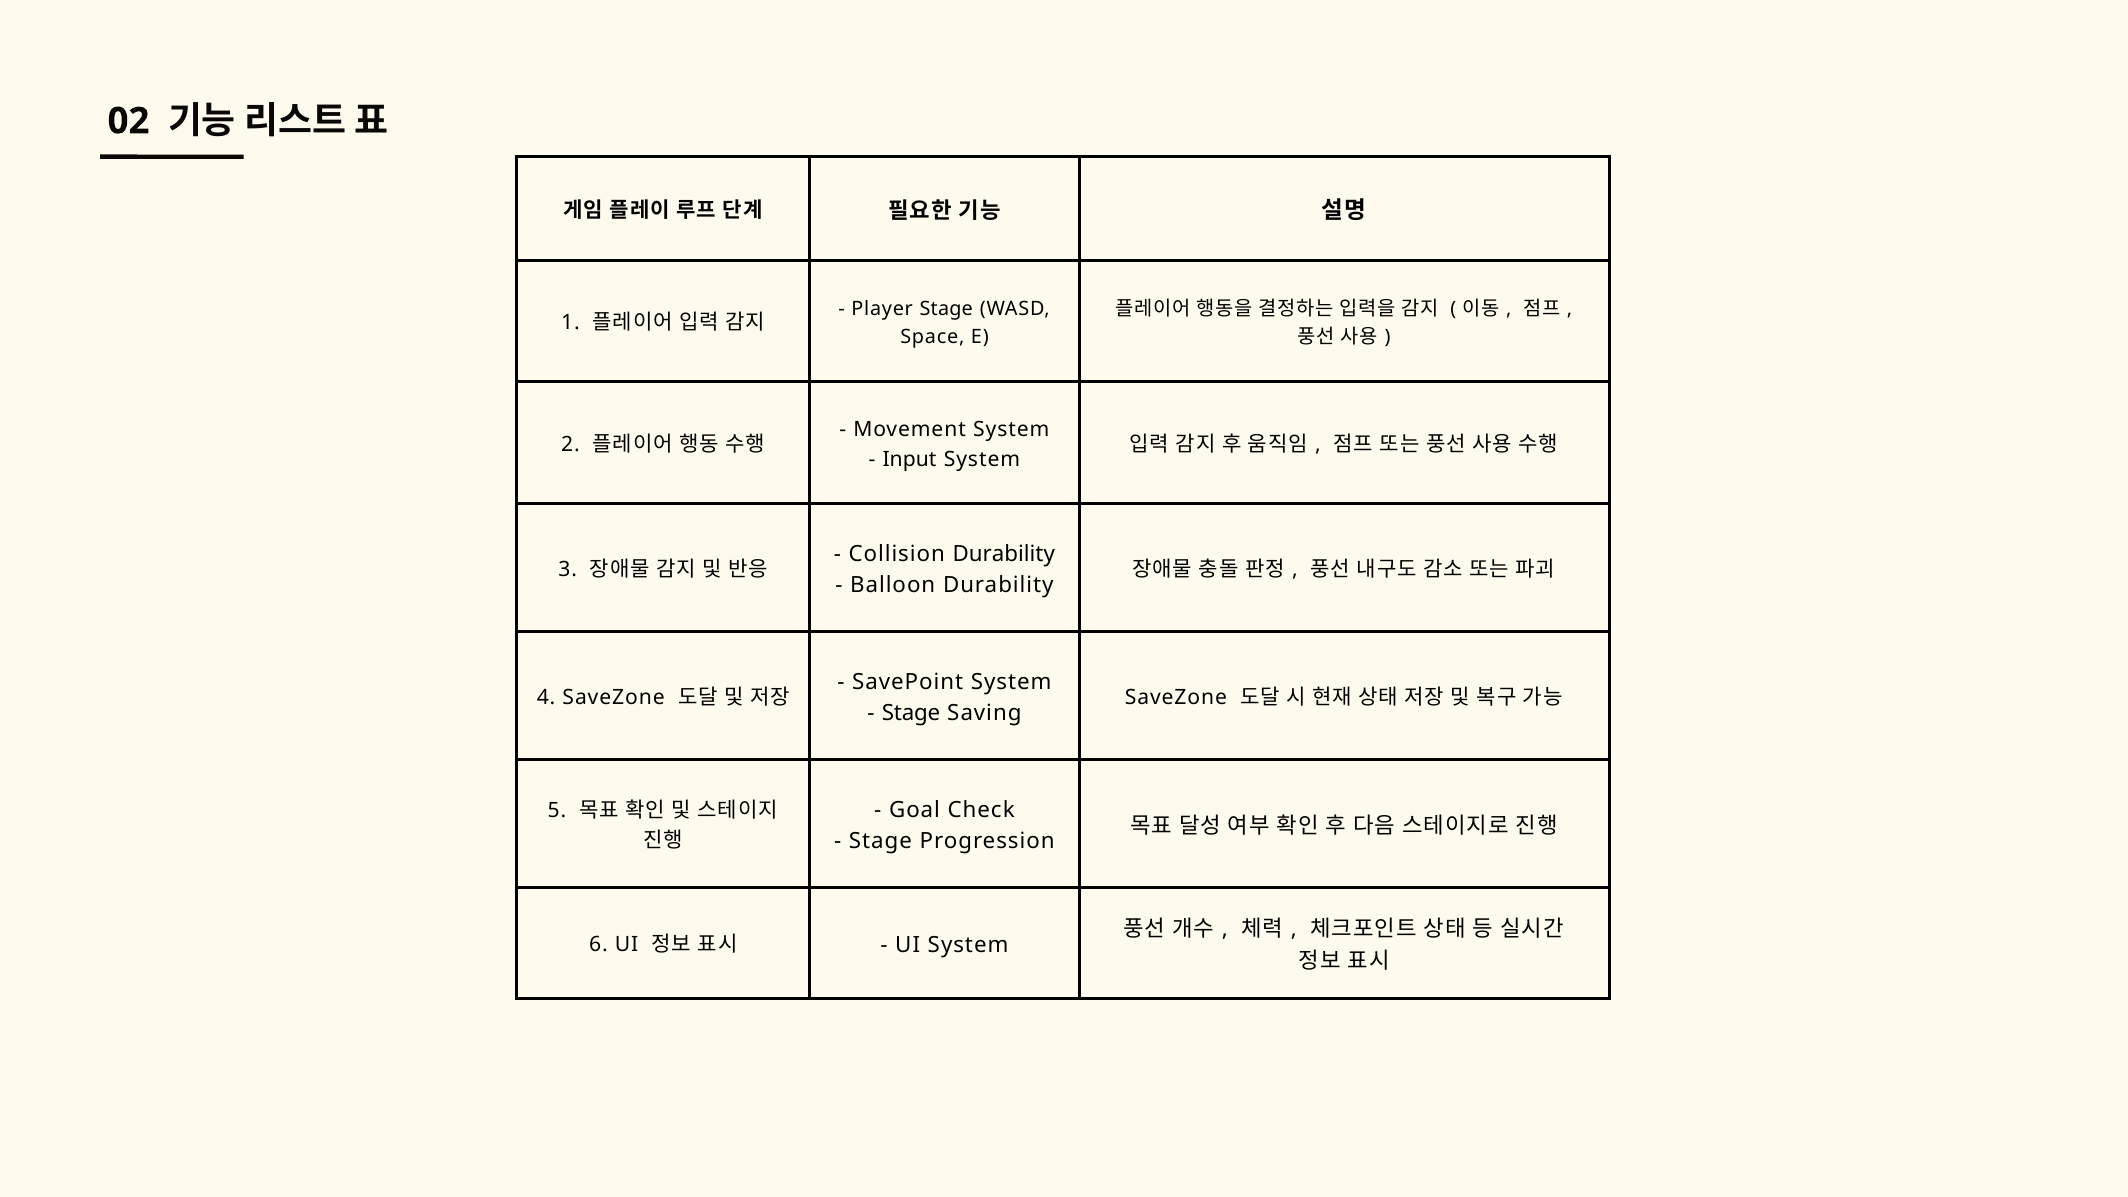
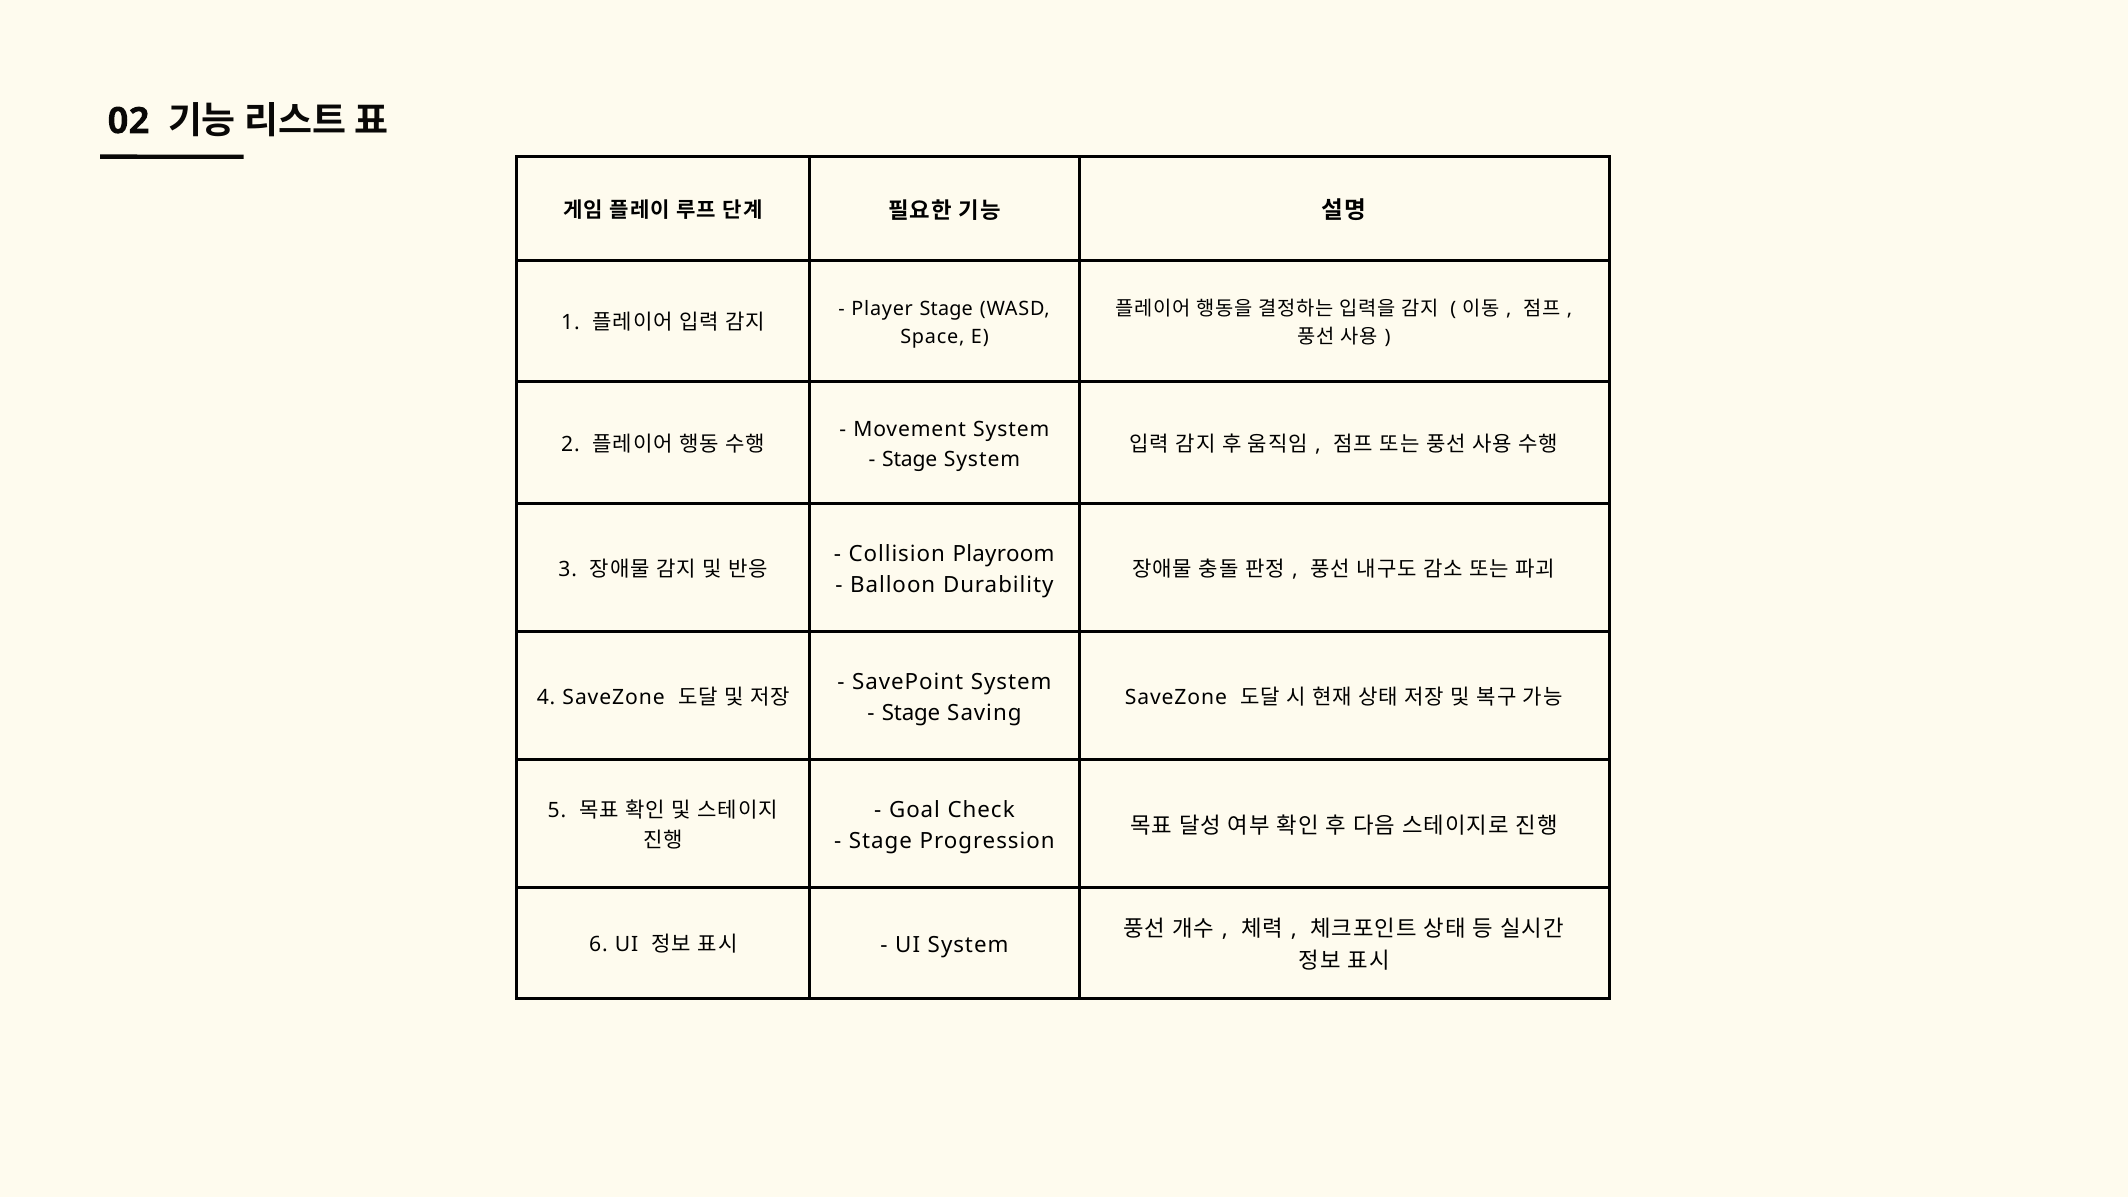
Input: Input -> Stage (910, 459)
Collision Durability: Durability -> Playroom (1004, 554)
